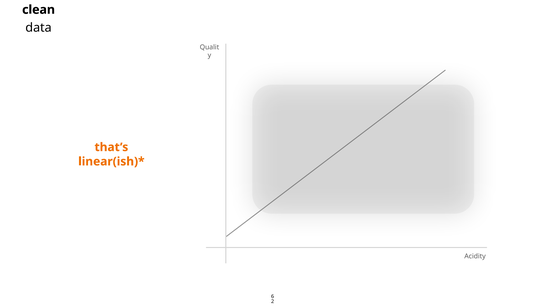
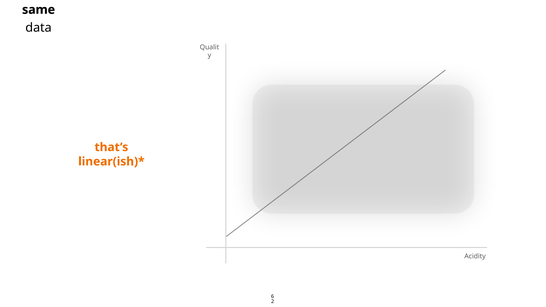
clean: clean -> same (39, 10)
